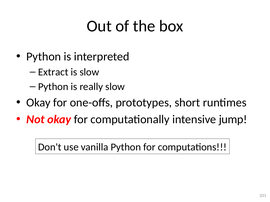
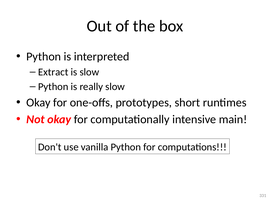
jump: jump -> main (233, 120)
